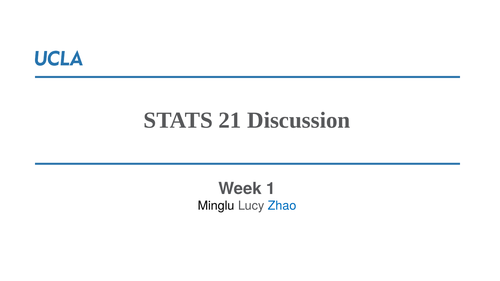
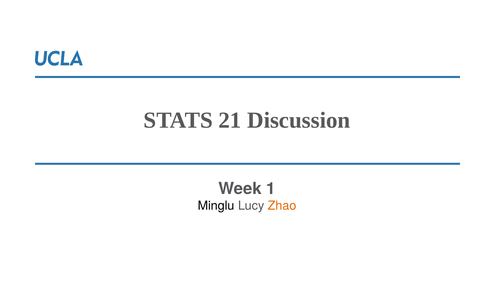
Zhao colour: blue -> orange (282, 206)
